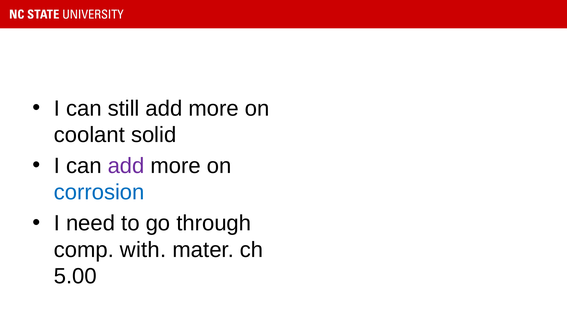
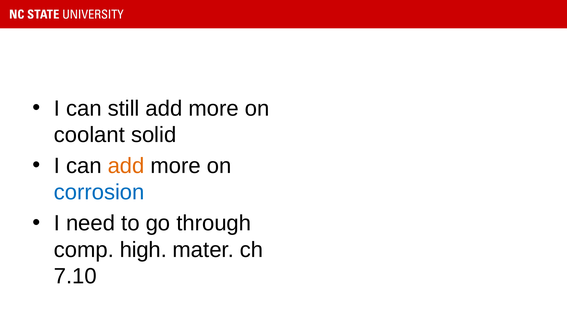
add colour: purple -> orange (126, 166)
with: with -> high (143, 250)
5.00: 5.00 -> 7.10 (75, 276)
